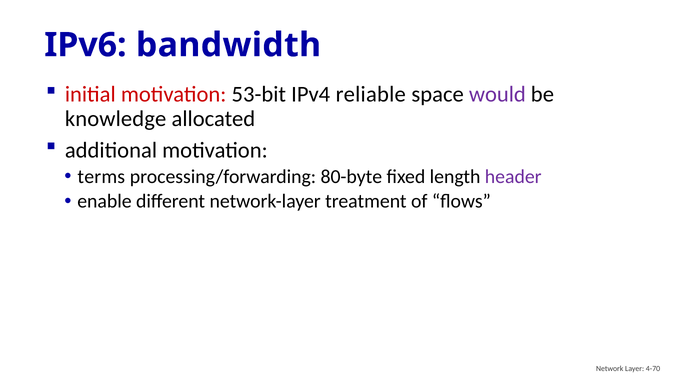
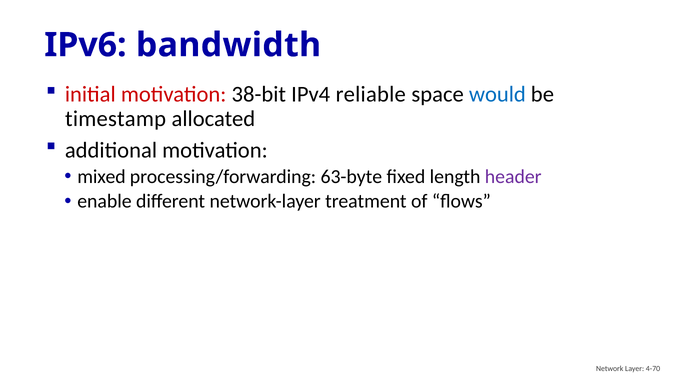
53-bit: 53-bit -> 38-bit (259, 94)
would colour: purple -> blue (497, 94)
knowledge: knowledge -> timestamp (116, 119)
terms: terms -> mixed (101, 177)
80-byte: 80-byte -> 63-byte (351, 177)
